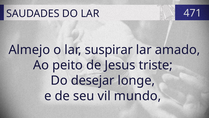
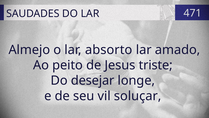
suspirar: suspirar -> absorto (109, 50)
mundo: mundo -> soluçar (138, 96)
